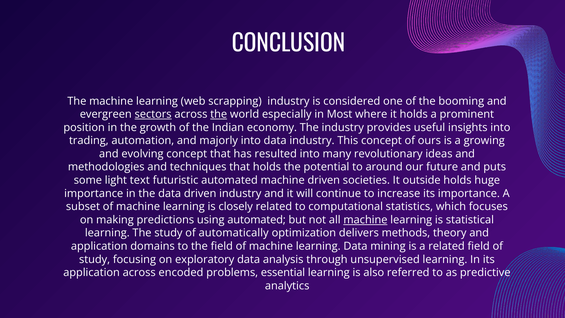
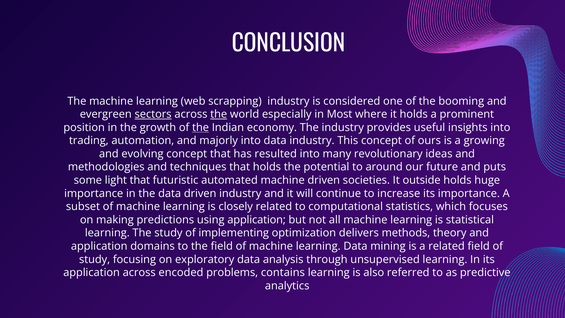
the underline: none -> present (201, 127)
light text: text -> that (140, 180)
using automated: automated -> application (257, 220)
machine underline: present -> none (365, 220)
automatically: automatically -> implementing (234, 233)
essential: essential -> contains (283, 272)
